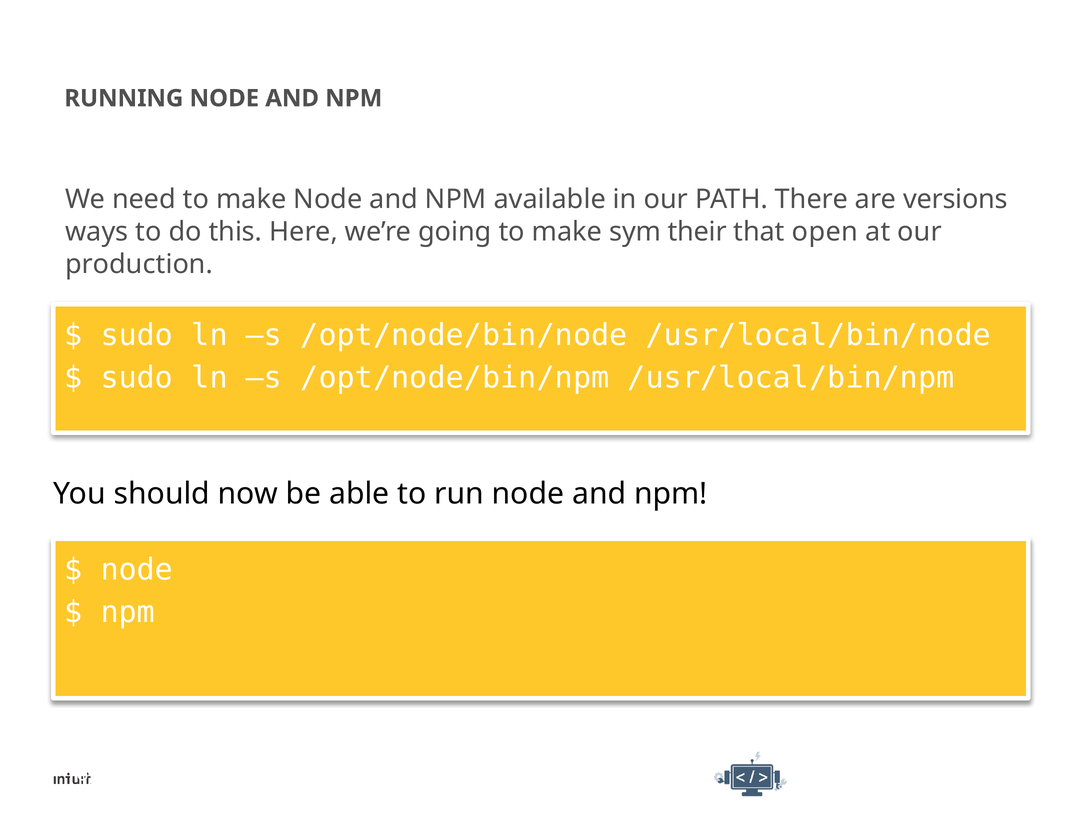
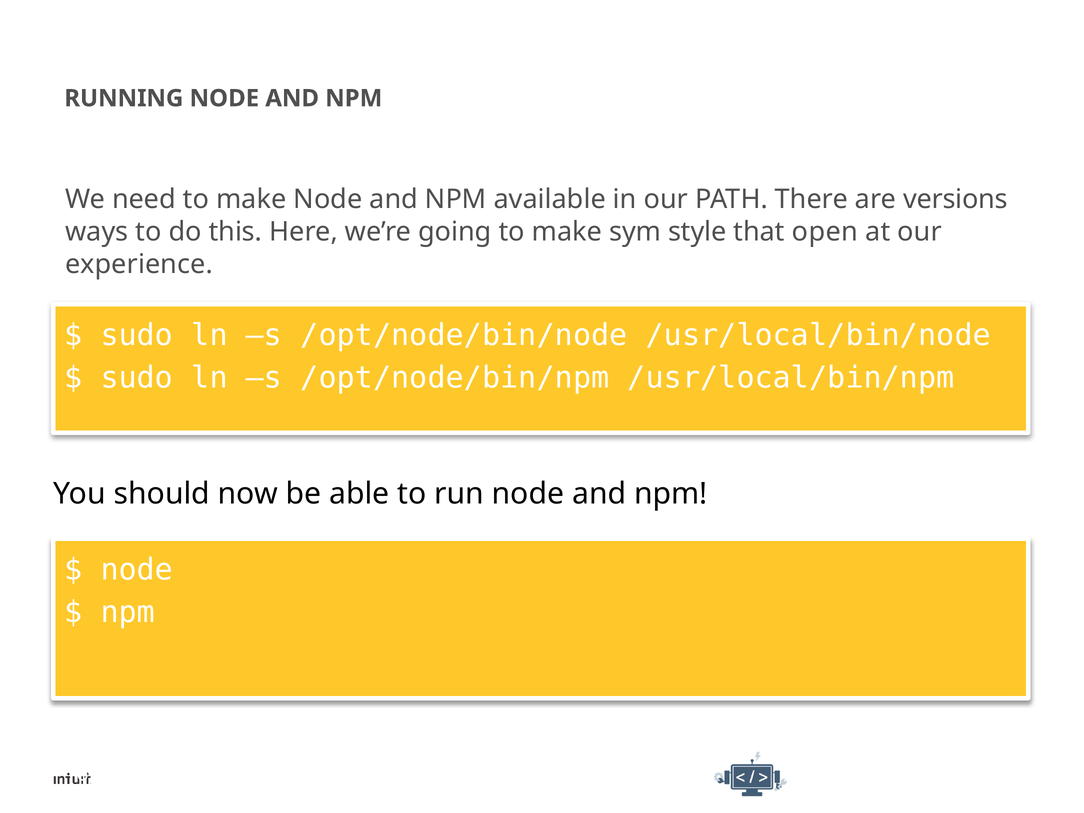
their: their -> style (697, 232)
production: production -> experience (139, 264)
